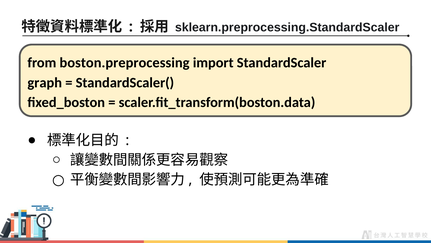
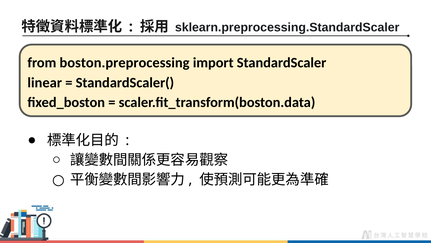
graph: graph -> linear (45, 83)
